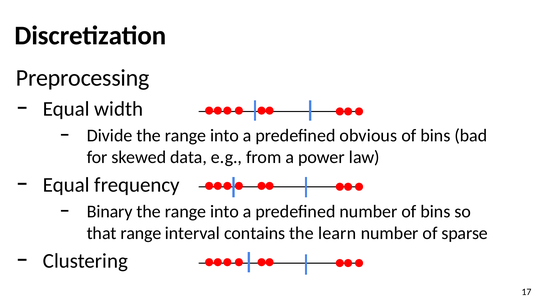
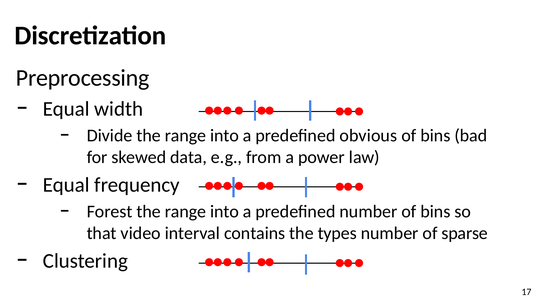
Binary: Binary -> Forest (110, 212)
that range: range -> video (141, 233)
learn: learn -> types (337, 233)
